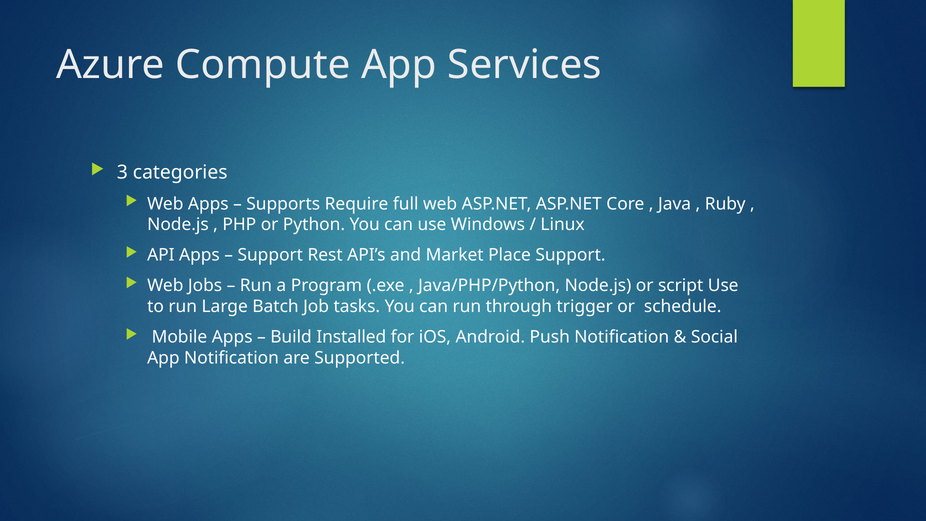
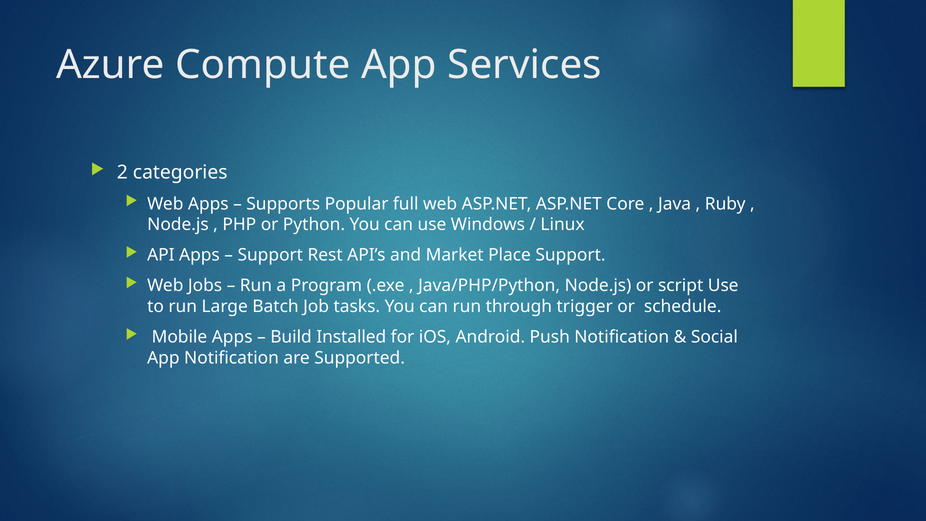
3: 3 -> 2 (122, 172)
Require: Require -> Popular (357, 204)
